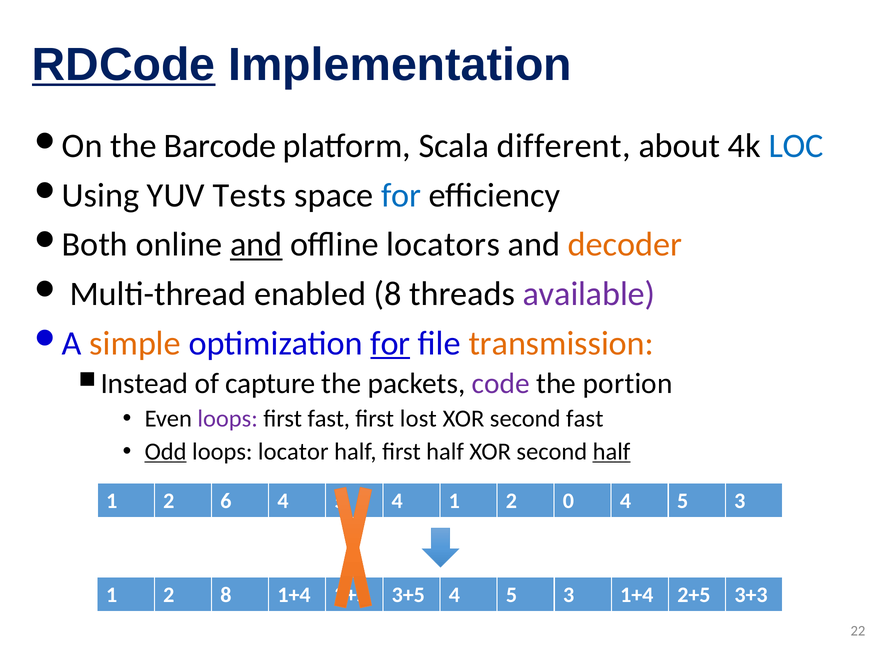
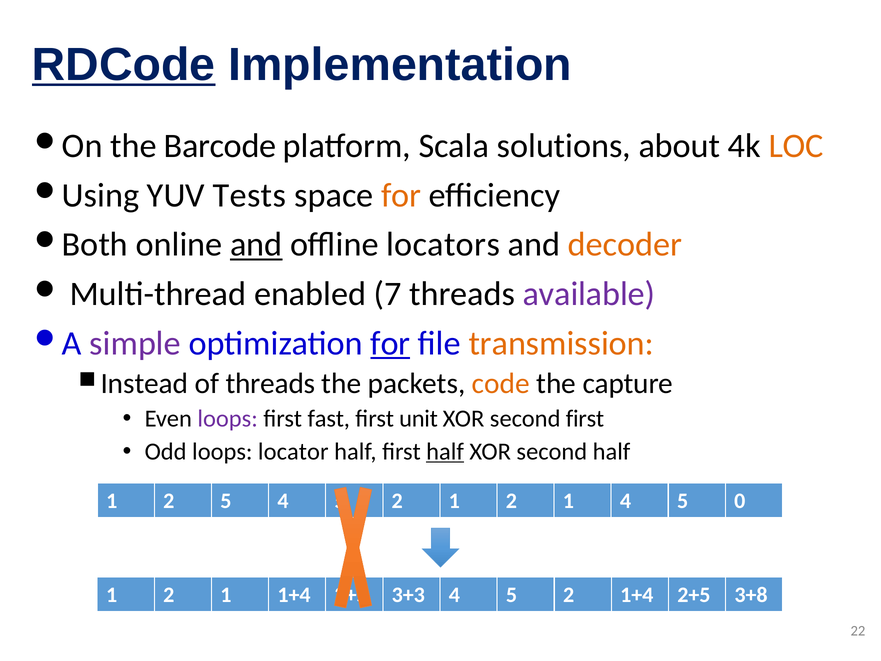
different: different -> solutions (564, 146)
LOC colour: blue -> orange (796, 146)
for colour: blue -> orange (401, 195)
enabled 8: 8 -> 7 (388, 294)
simple colour: orange -> purple (135, 343)
of capture: capture -> threads (270, 384)
code colour: purple -> orange (501, 384)
portion: portion -> capture (628, 384)
lost: lost -> unit (419, 419)
second fast: fast -> first (585, 419)
Odd underline: present -> none (166, 451)
half underline: none -> present (445, 451)
half underline: present -> none (611, 451)
2 6: 6 -> 5 (226, 501)
4: 4 -> 2 (397, 501)
0: 0 -> 1 (568, 501)
3: 3 -> 0 (740, 501)
8: 8 -> 1 (226, 595)
3+5: 3+5 -> 3+3 (408, 595)
3: 3 -> 2 (569, 595)
3+3: 3+3 -> 3+8 (751, 595)
